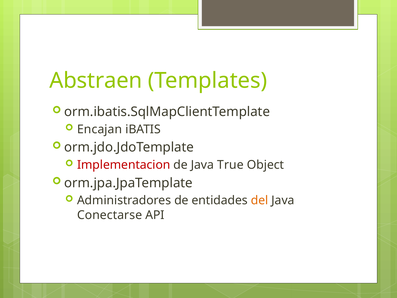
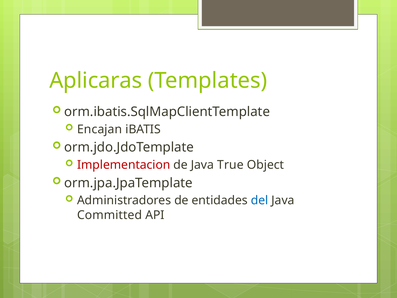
Abstraen: Abstraen -> Aplicaras (96, 81)
del colour: orange -> blue (260, 200)
Conectarse: Conectarse -> Committed (110, 215)
